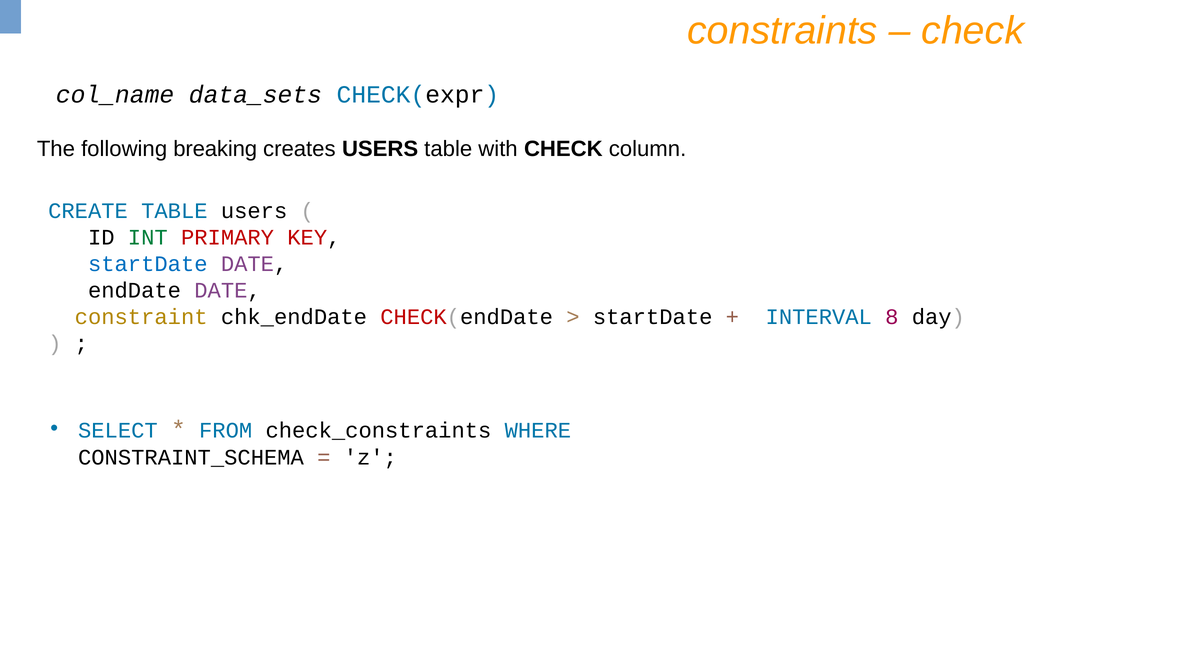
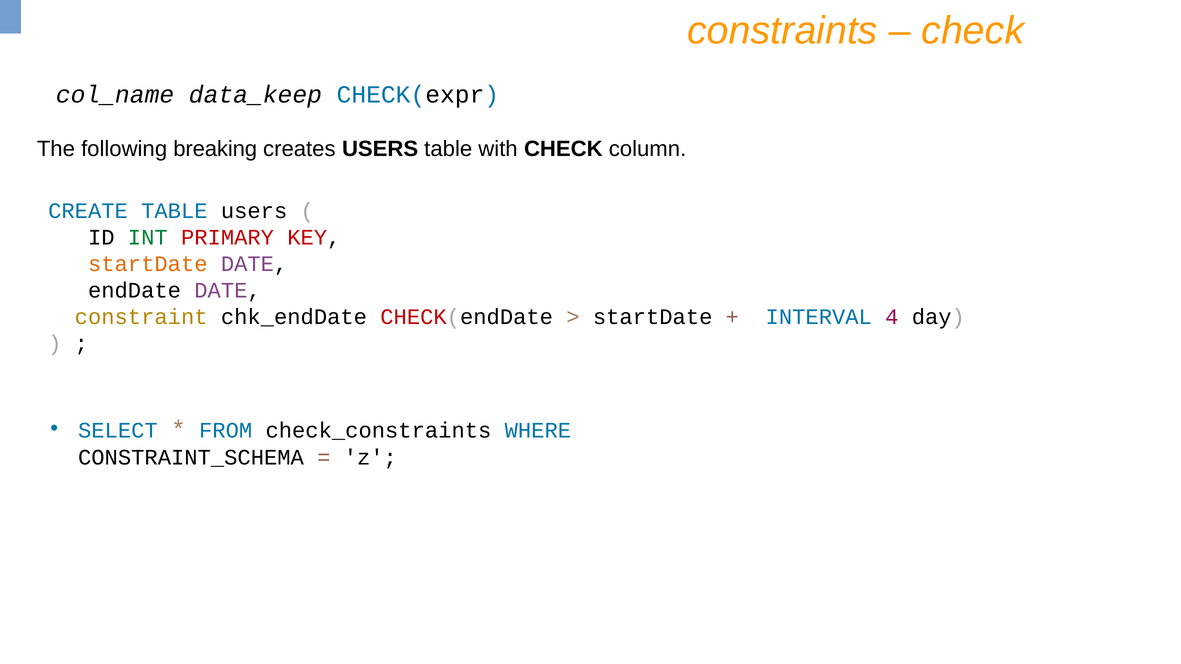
data_sets: data_sets -> data_keep (255, 95)
startDate colour: blue -> orange (148, 264)
8: 8 -> 4 (892, 317)
